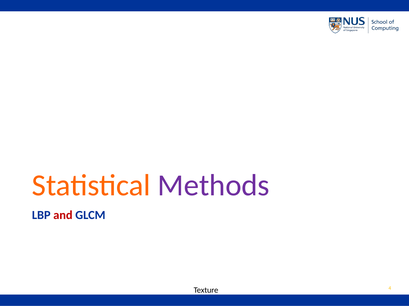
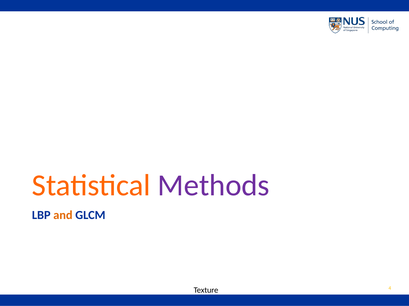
and colour: red -> orange (63, 215)
